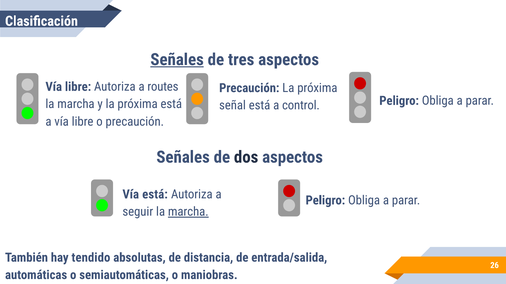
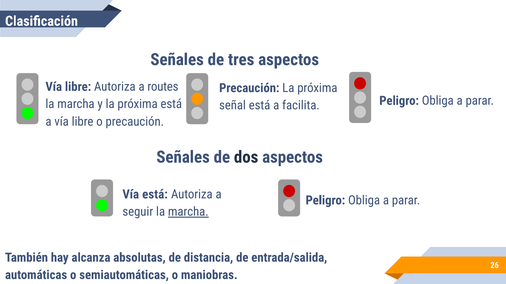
Señales underline: present -> none (177, 60)
control: control -> facilita (301, 106)
tendido: tendido -> alcanza (91, 258)
